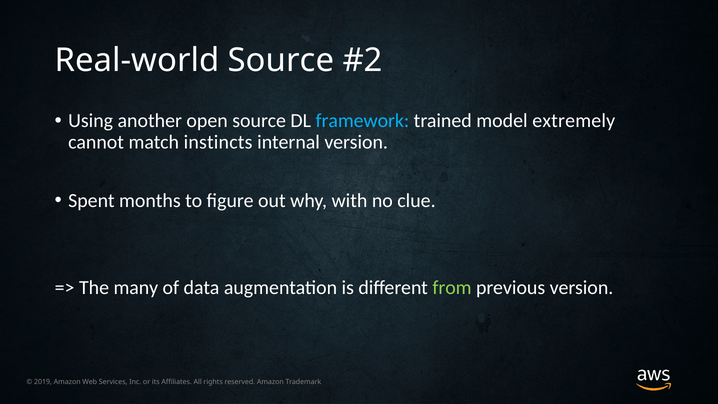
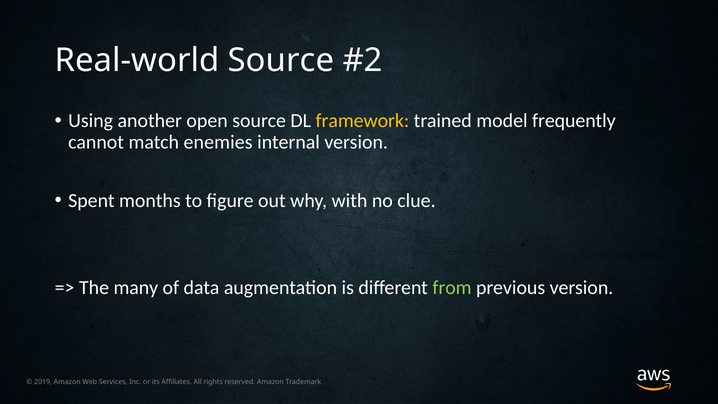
framework colour: light blue -> yellow (362, 121)
extremely: extremely -> frequently (574, 121)
instincts: instincts -> enemies (218, 142)
